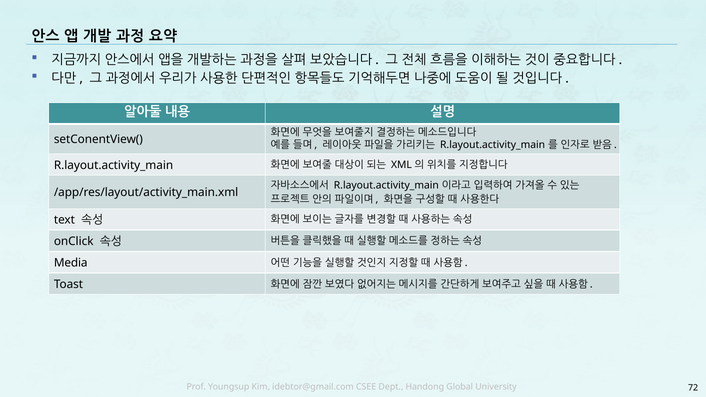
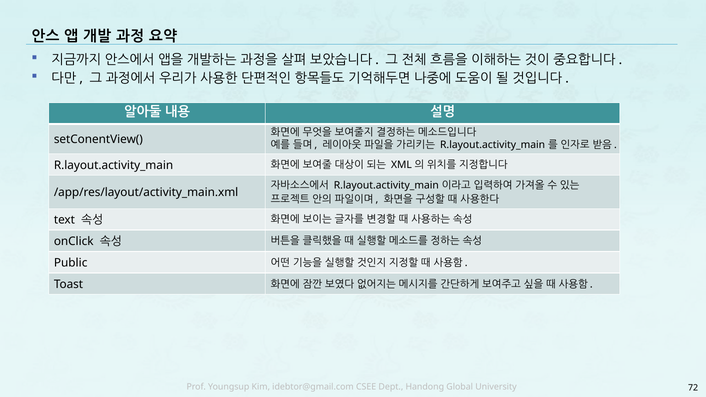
Media: Media -> Public (71, 263)
